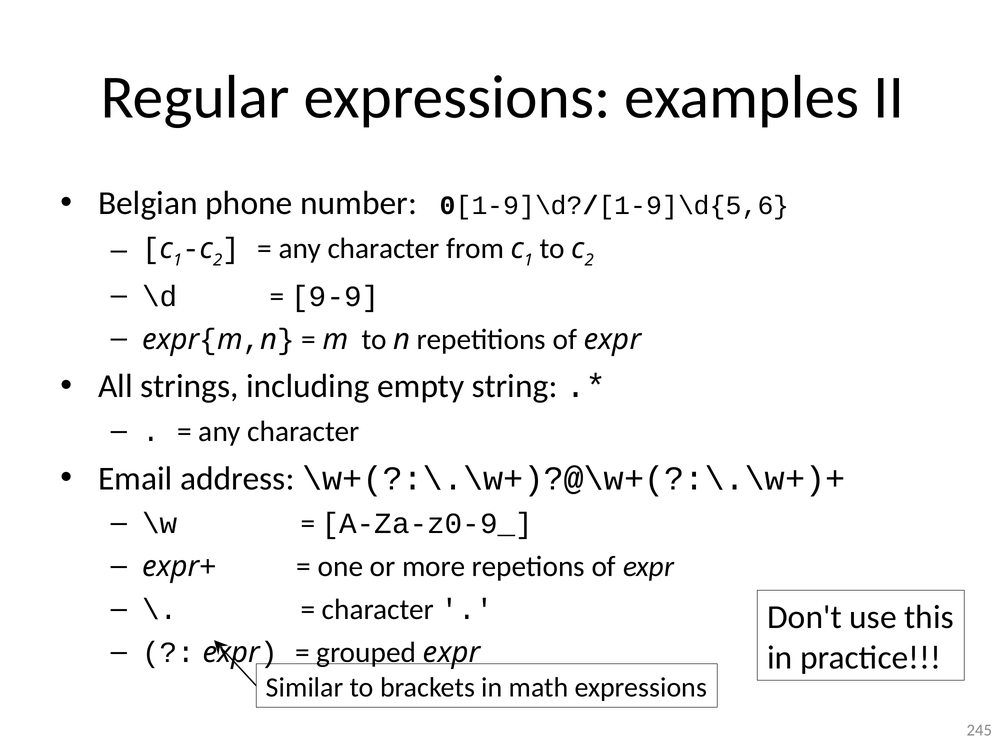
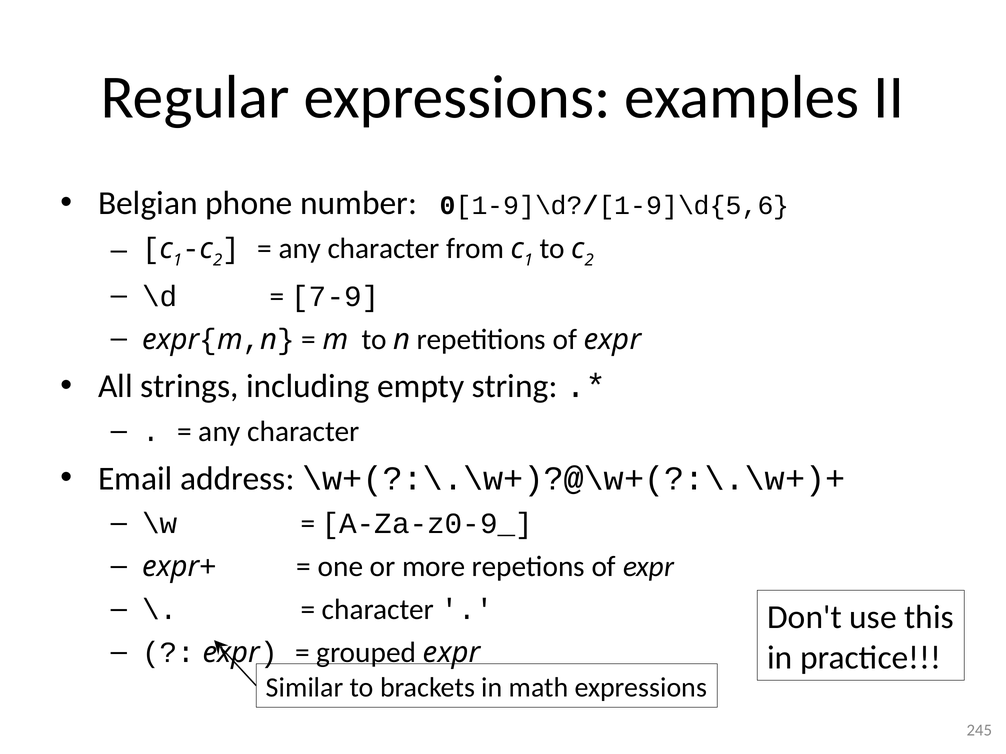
9-9: 9-9 -> 7-9 (335, 297)
